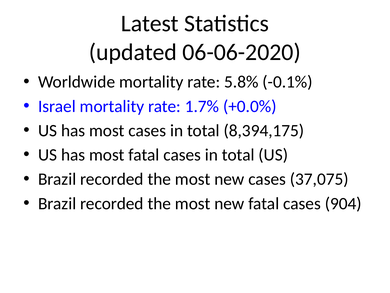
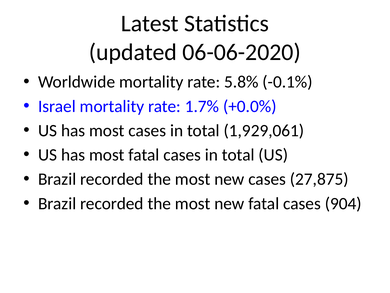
8,394,175: 8,394,175 -> 1,929,061 (264, 130)
37,075: 37,075 -> 27,875 (319, 179)
